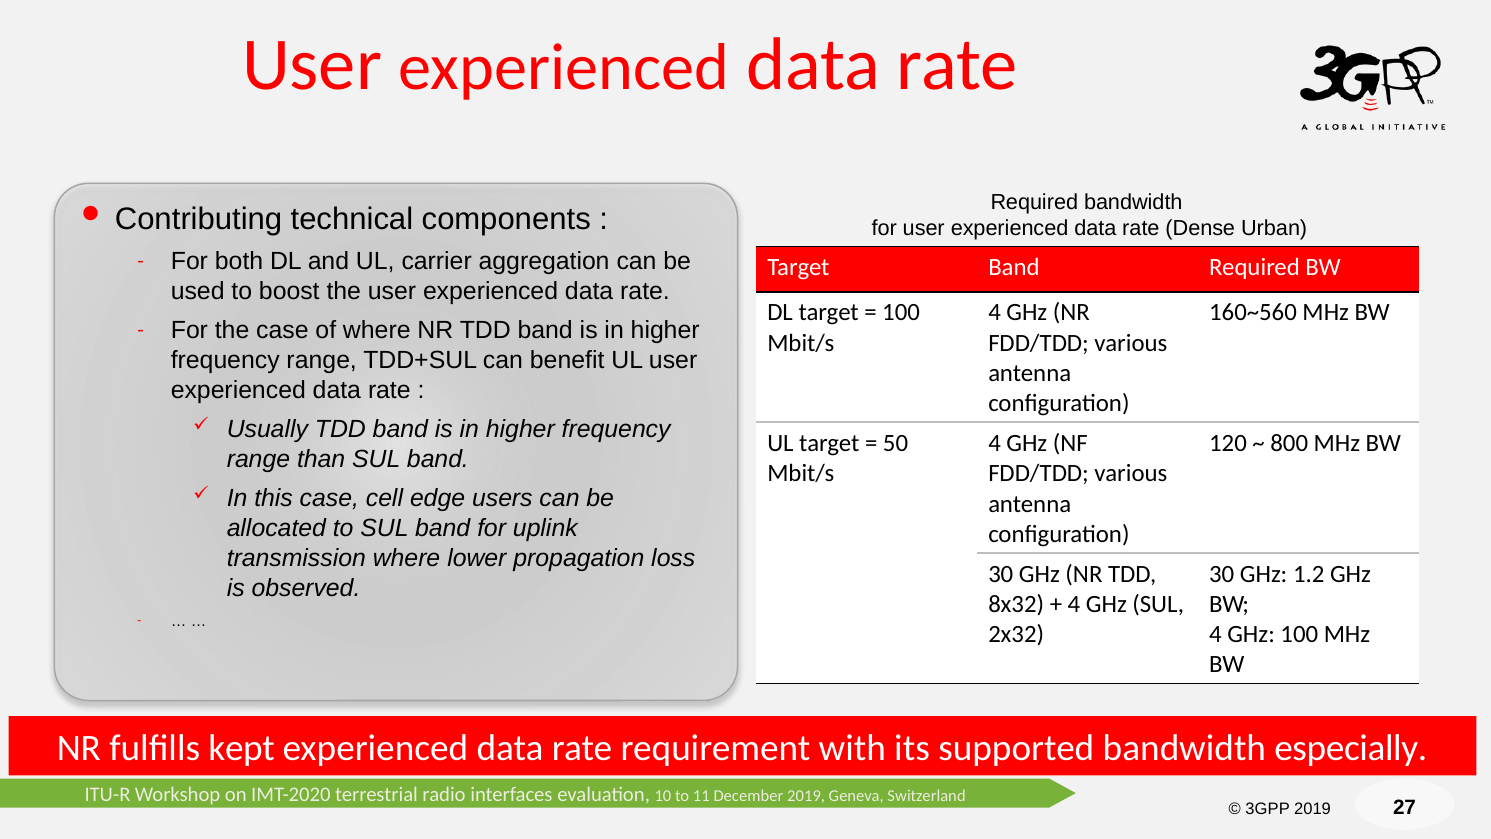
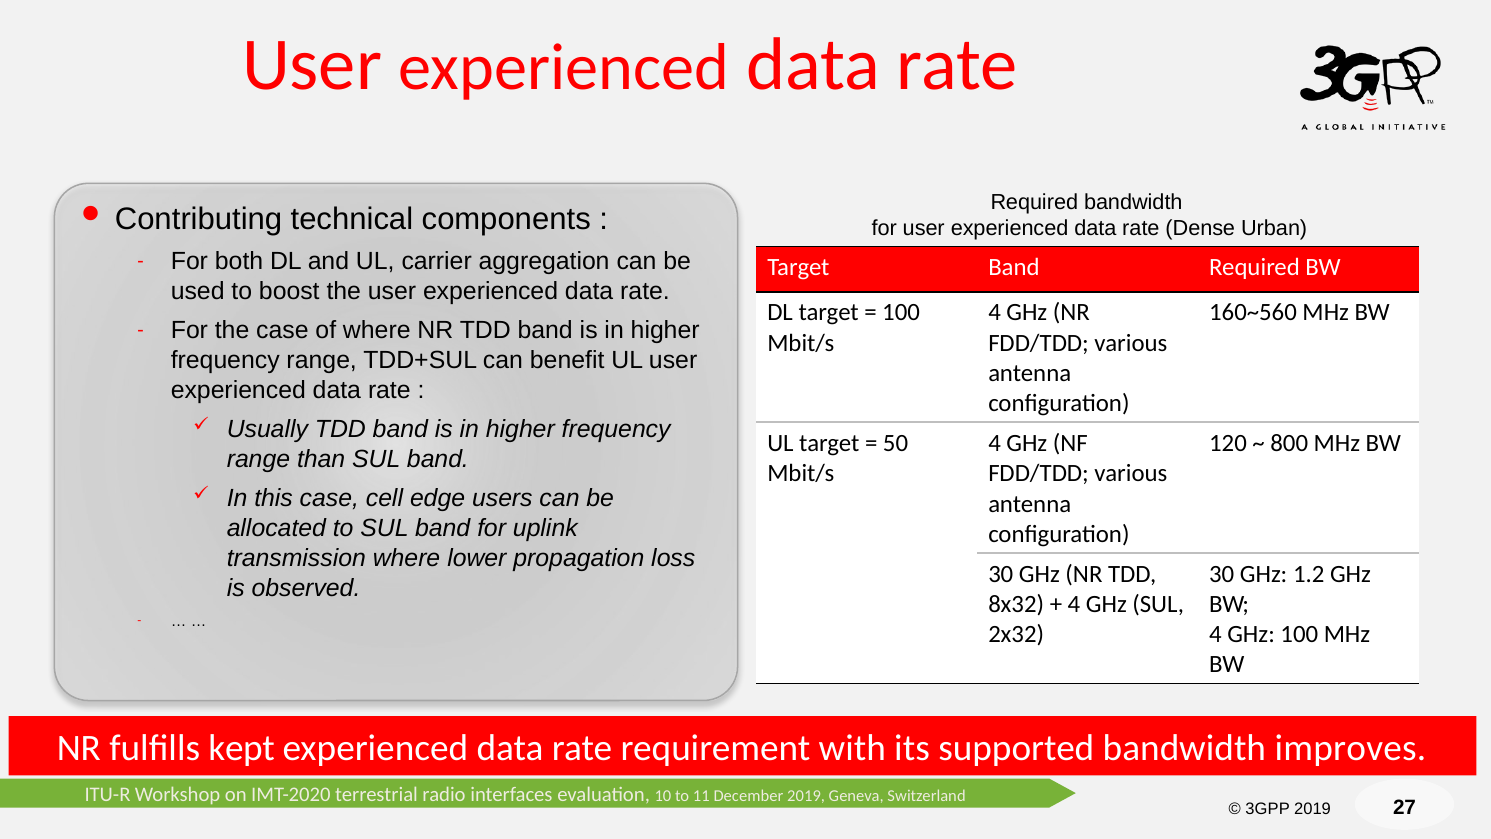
especially: especially -> improves (1350, 748)
